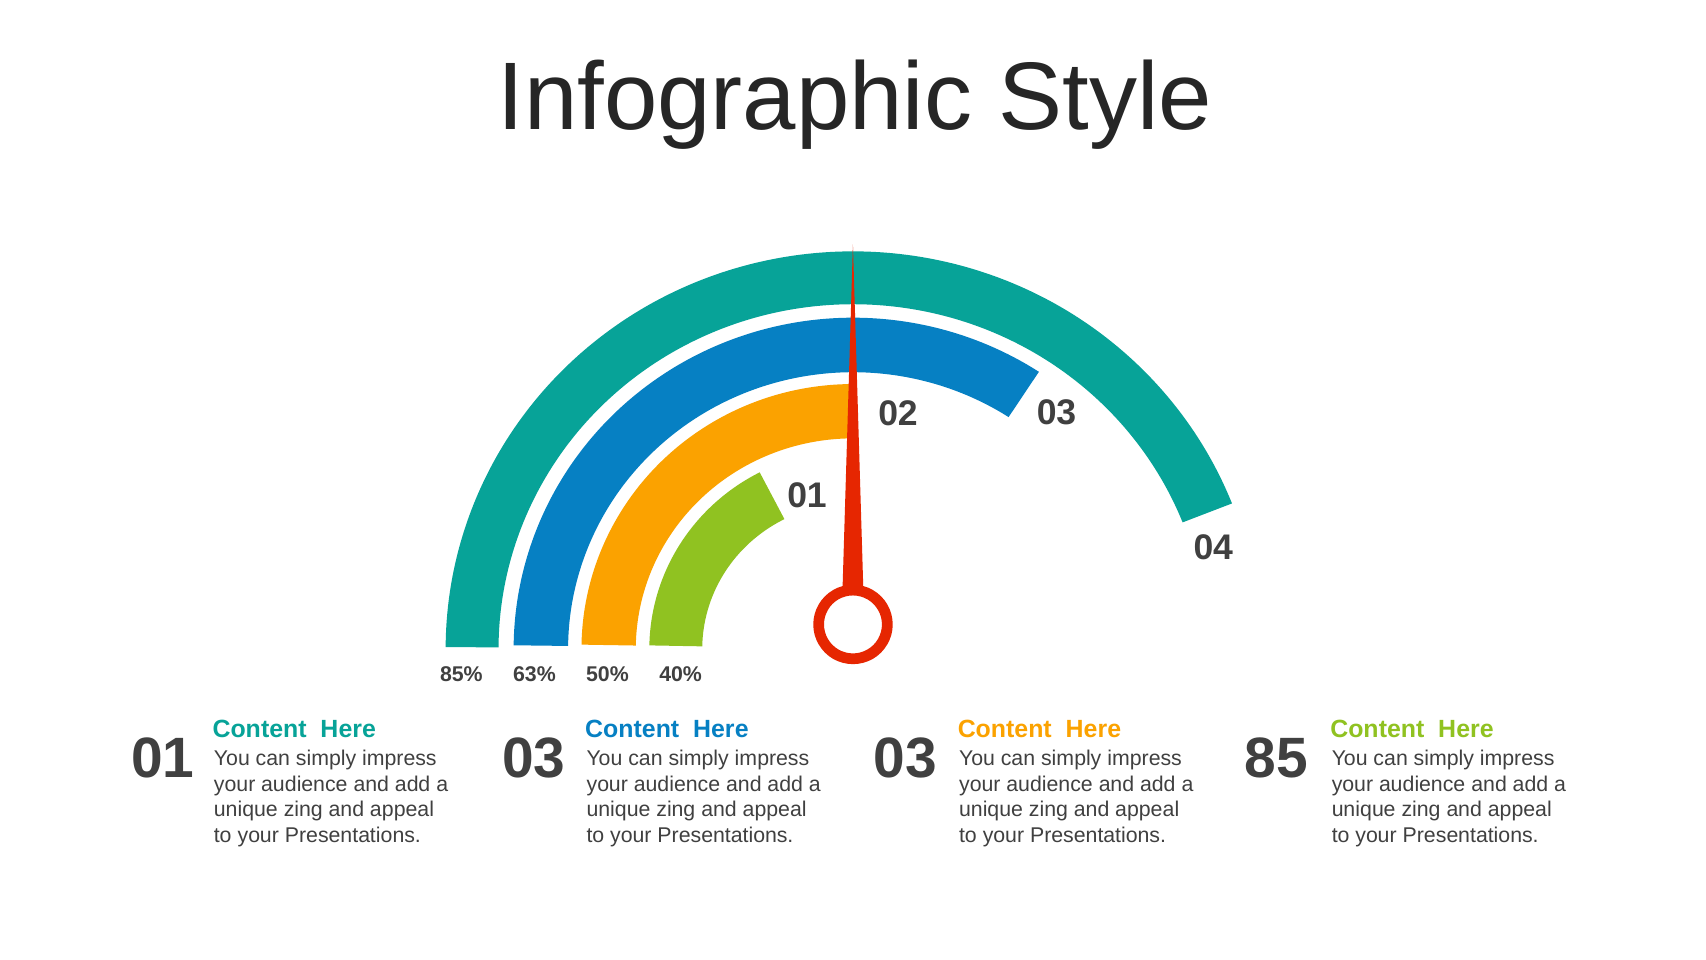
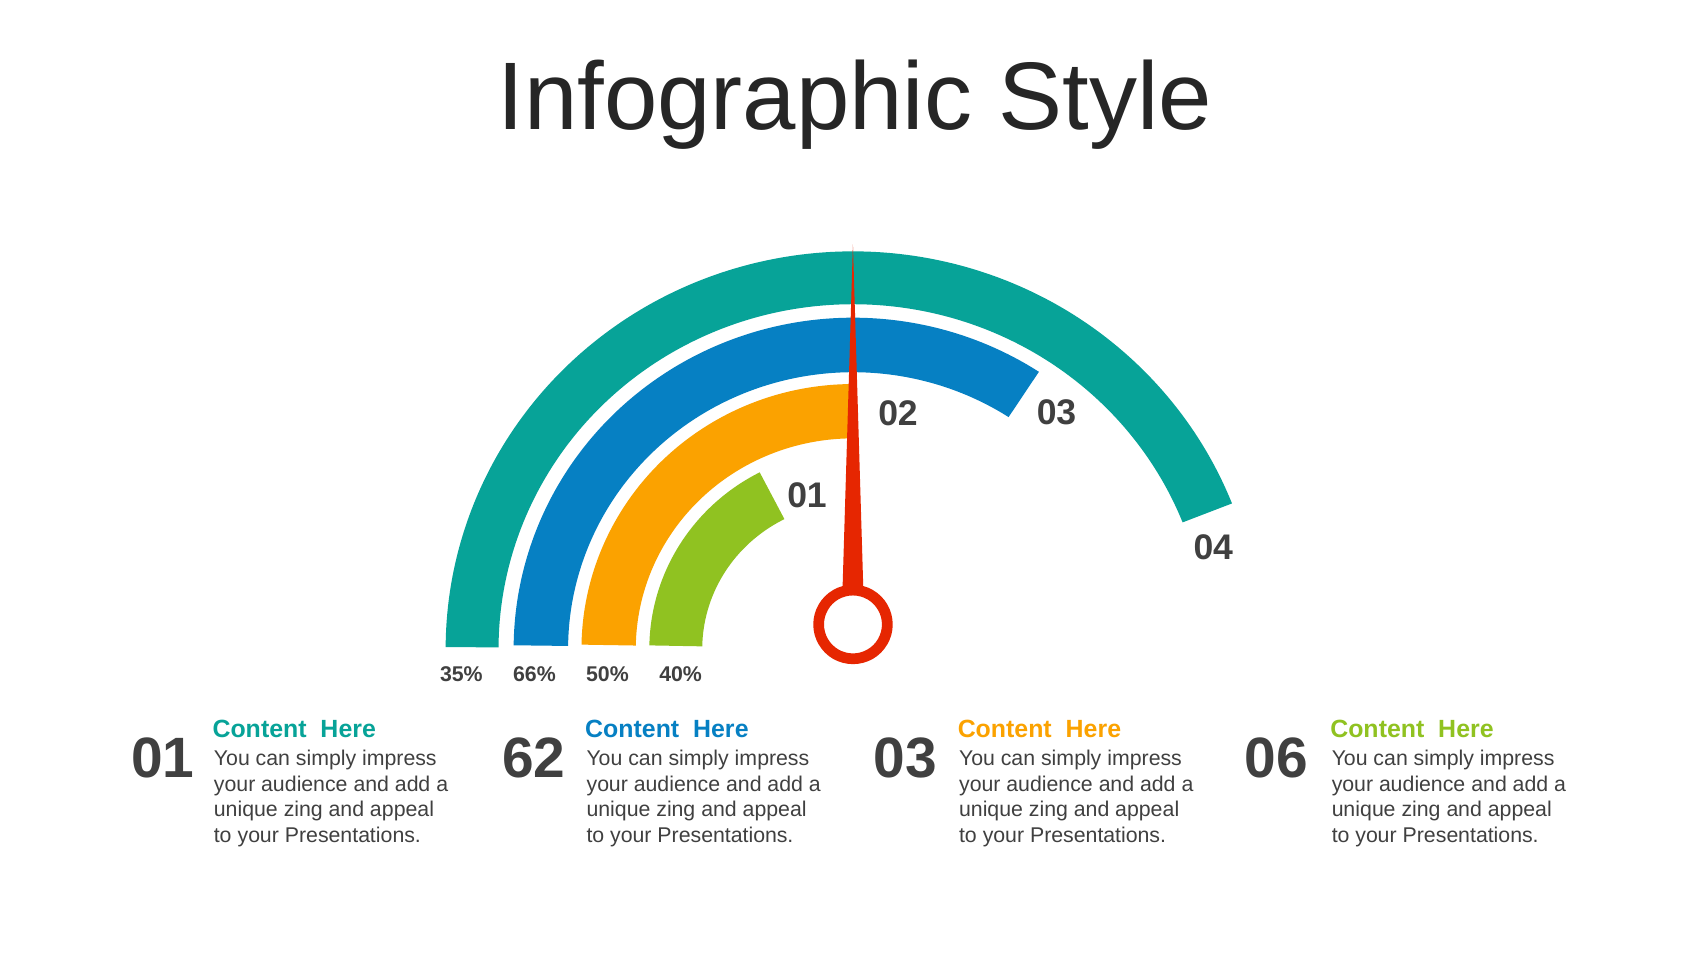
85%: 85% -> 35% (461, 674)
63%: 63% -> 66% (534, 674)
01 03: 03 -> 62 (534, 758)
85: 85 -> 06 (1276, 758)
